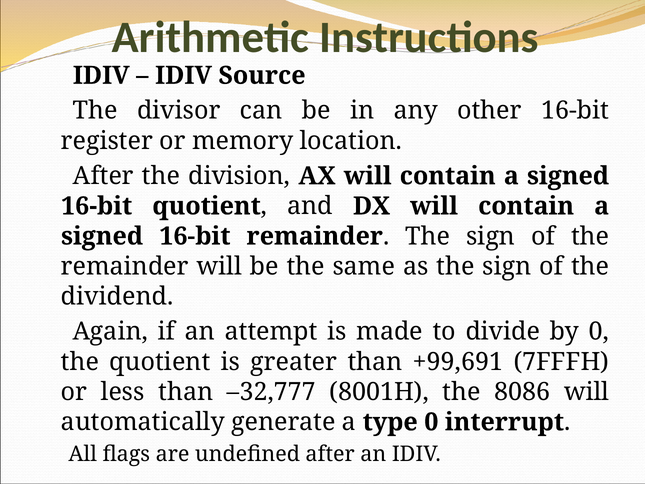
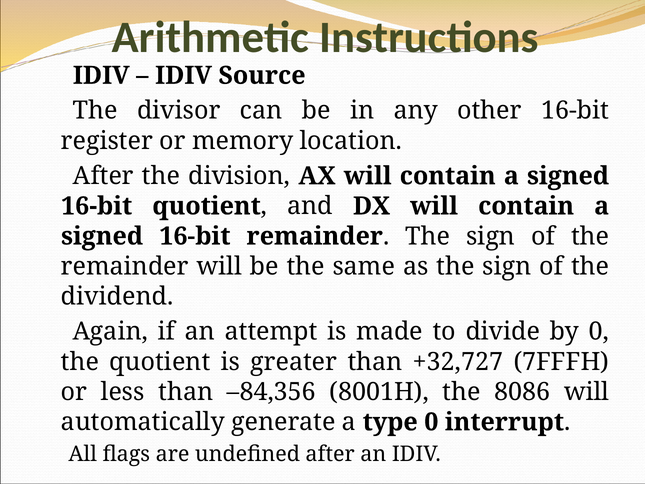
+99,691: +99,691 -> +32,727 (458, 362)
–32,777: –32,777 -> –84,356 (271, 392)
